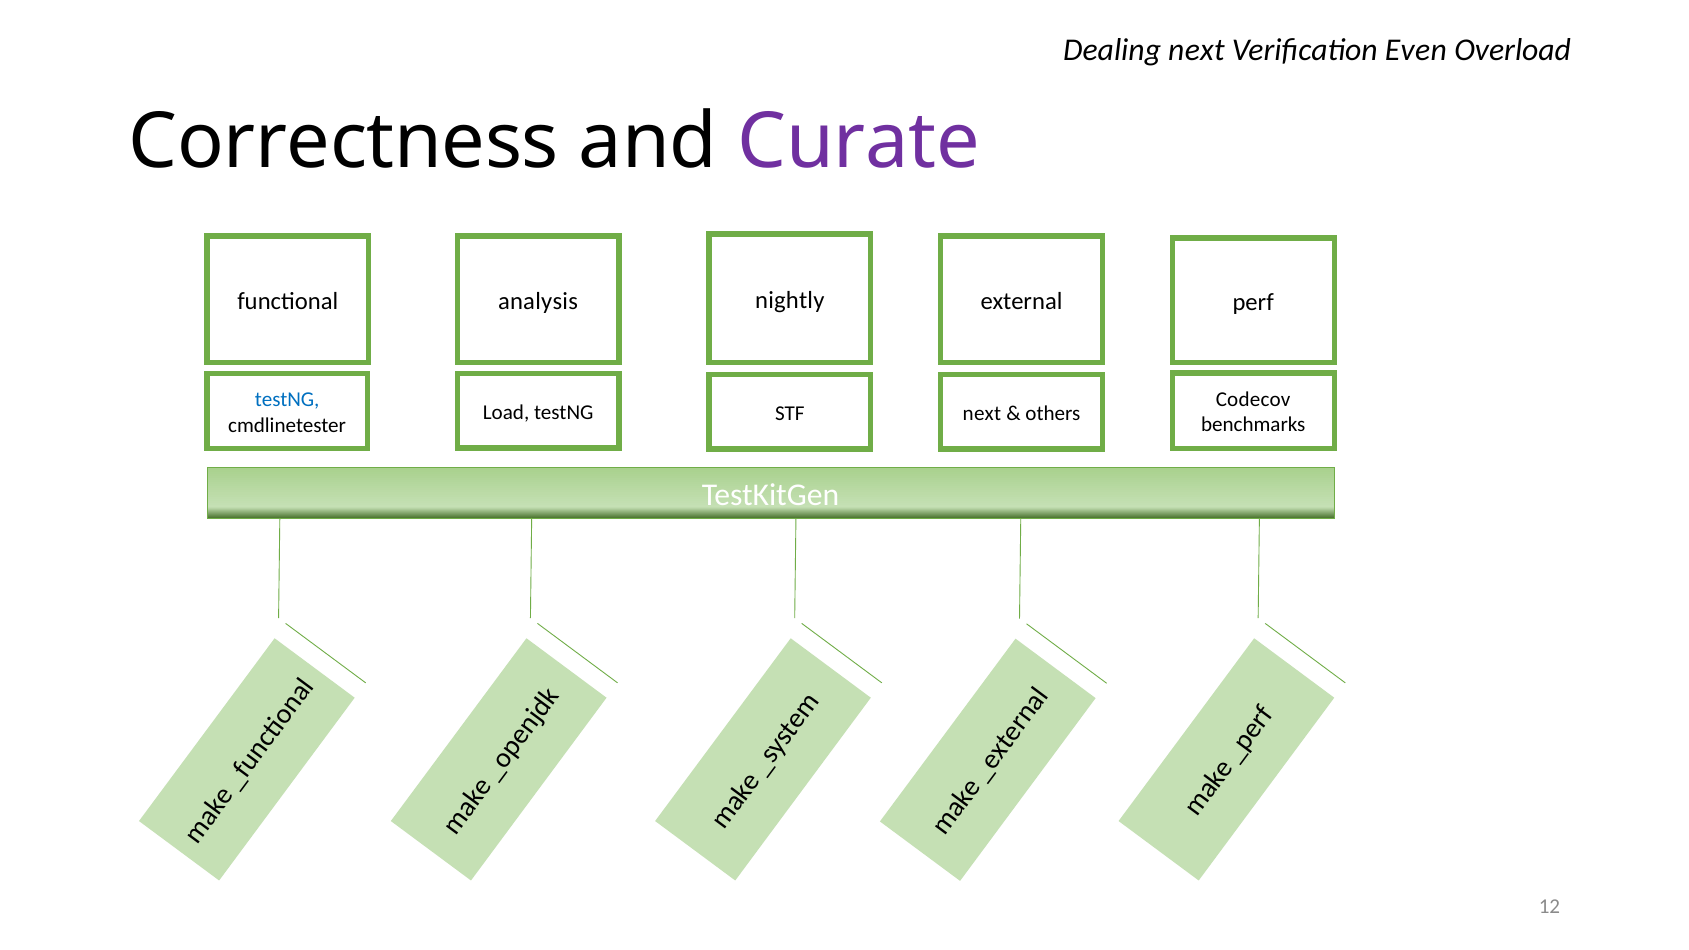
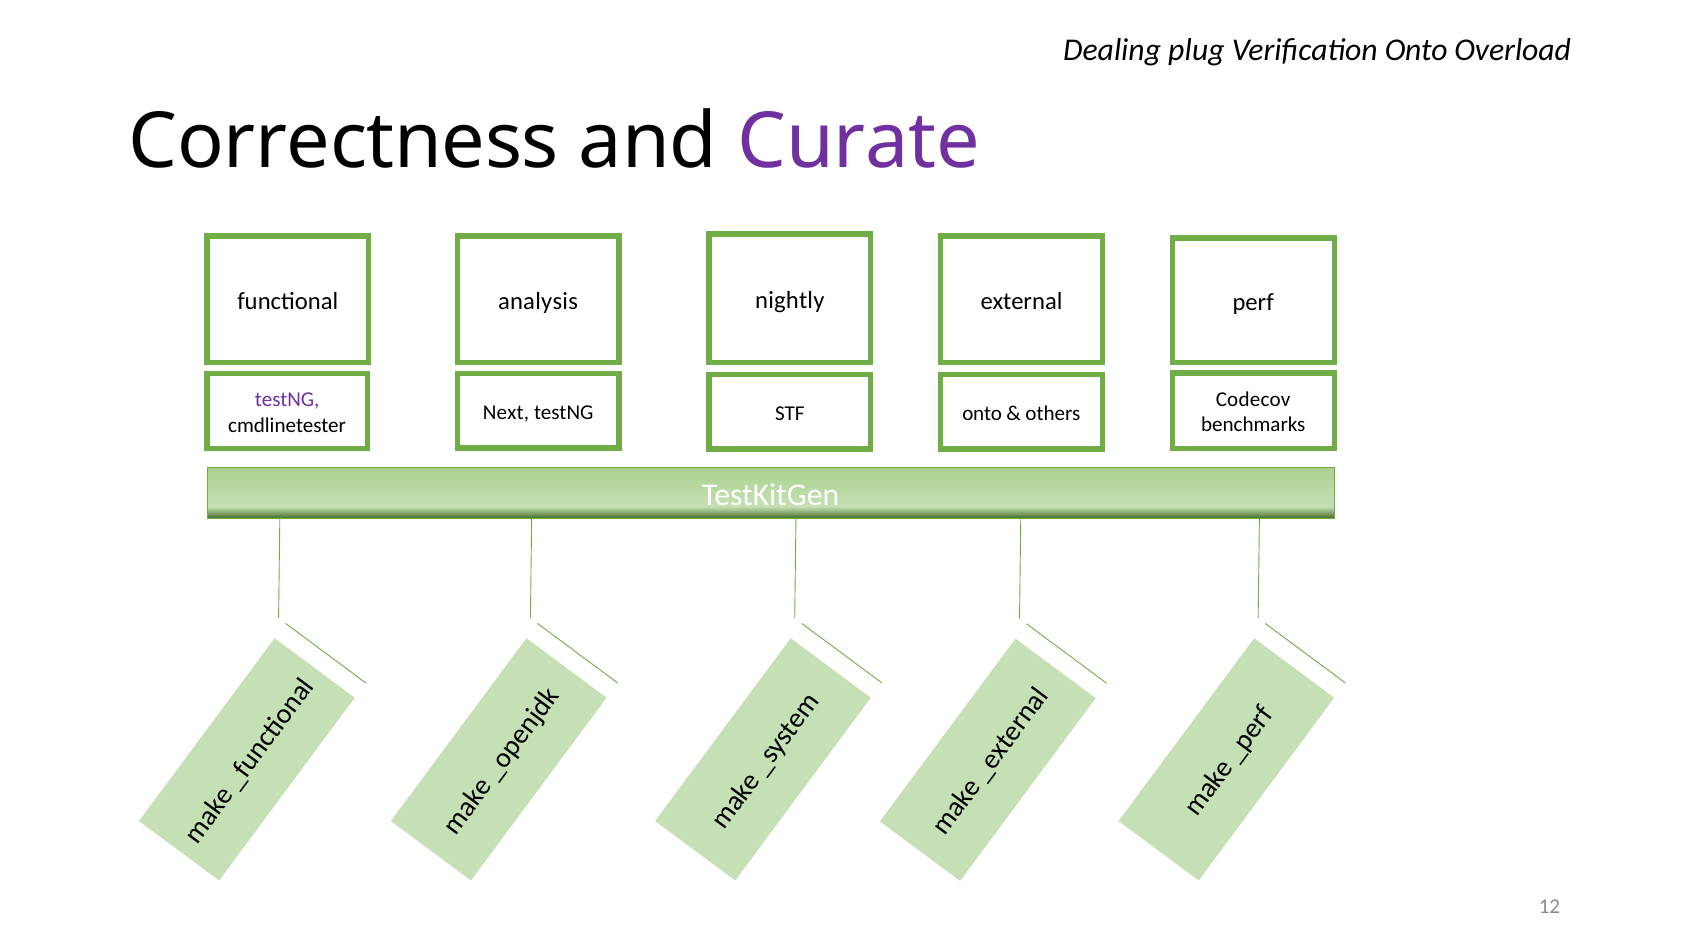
Dealing next: next -> plug (1196, 50)
Verification Even: Even -> Onto (1416, 50)
testNG colour: blue -> purple (287, 400)
Load: Load -> Next (506, 412)
STF next: next -> onto (982, 413)
